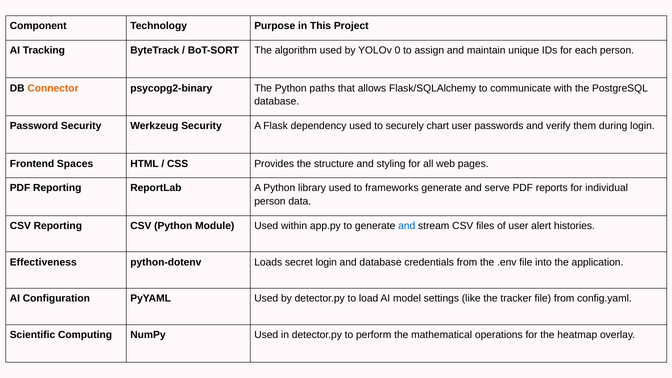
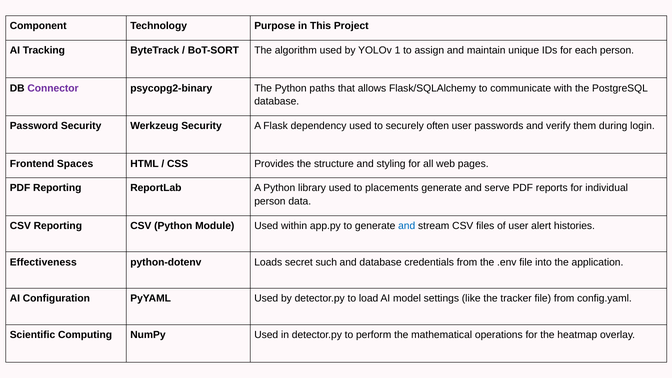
0: 0 -> 1 (397, 50)
Connector colour: orange -> purple (53, 88)
chart: chart -> often (438, 126)
frameworks: frameworks -> placements (392, 188)
secret login: login -> such (326, 262)
